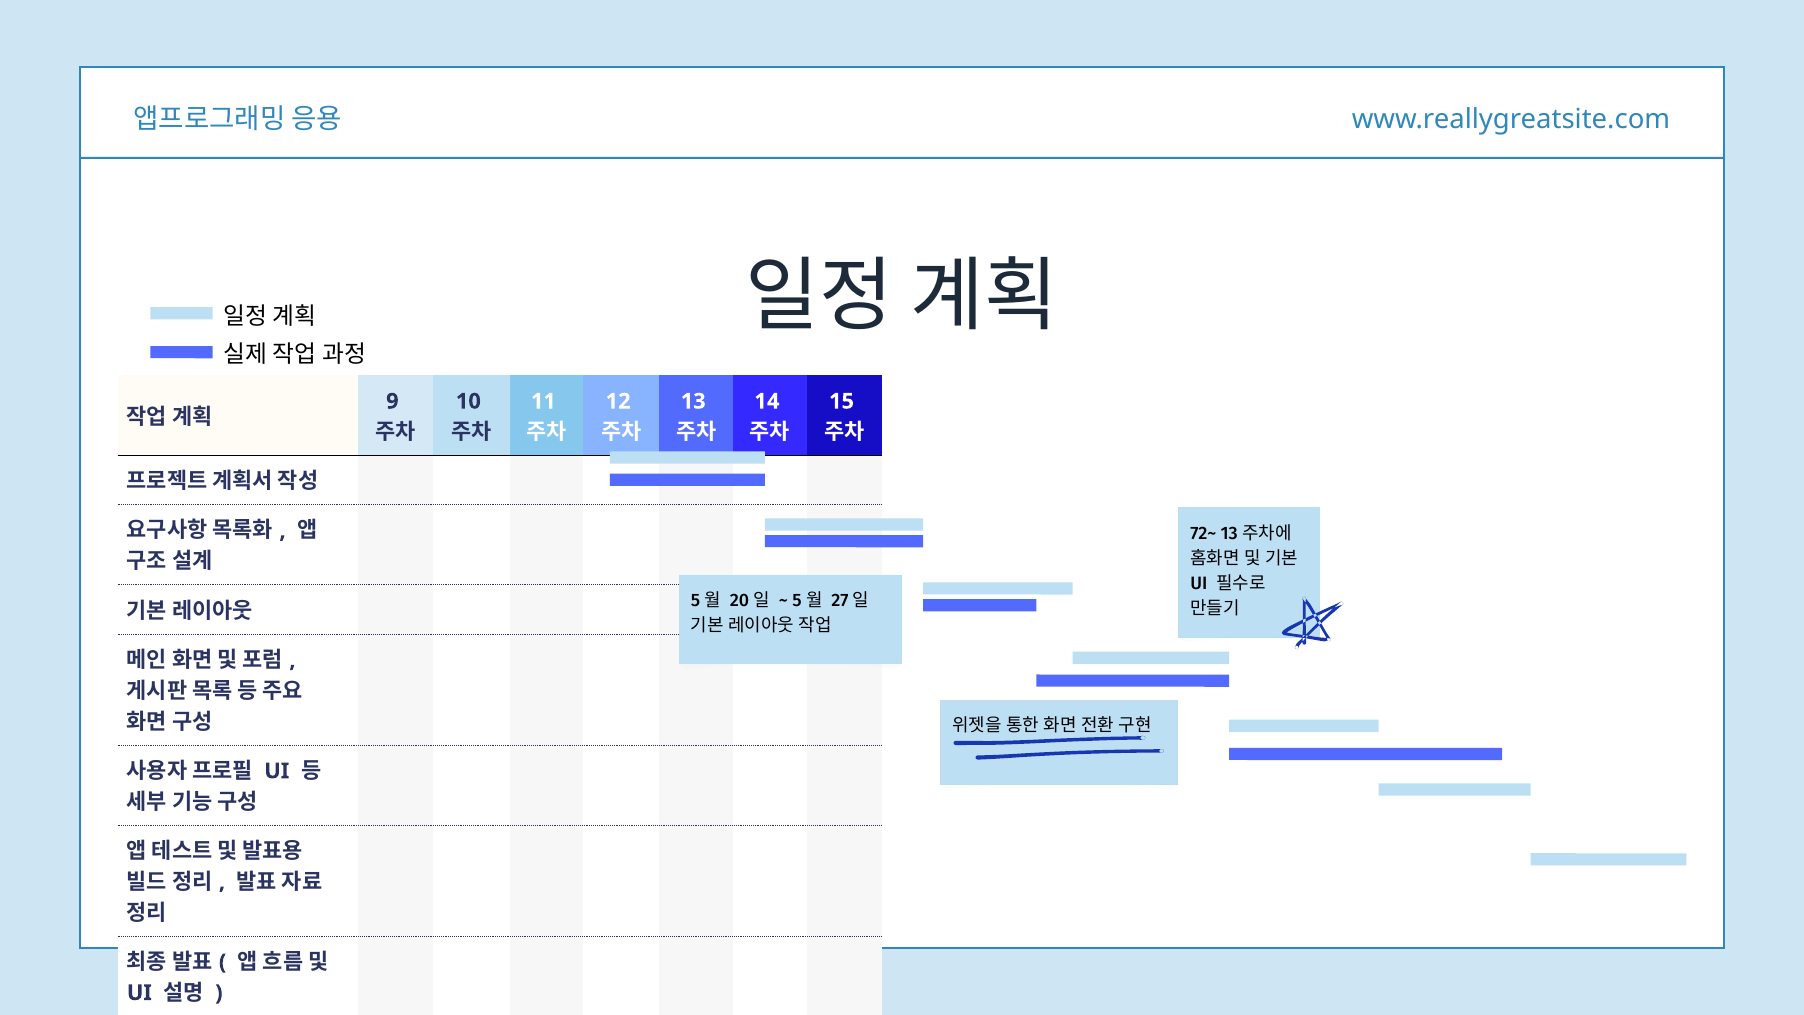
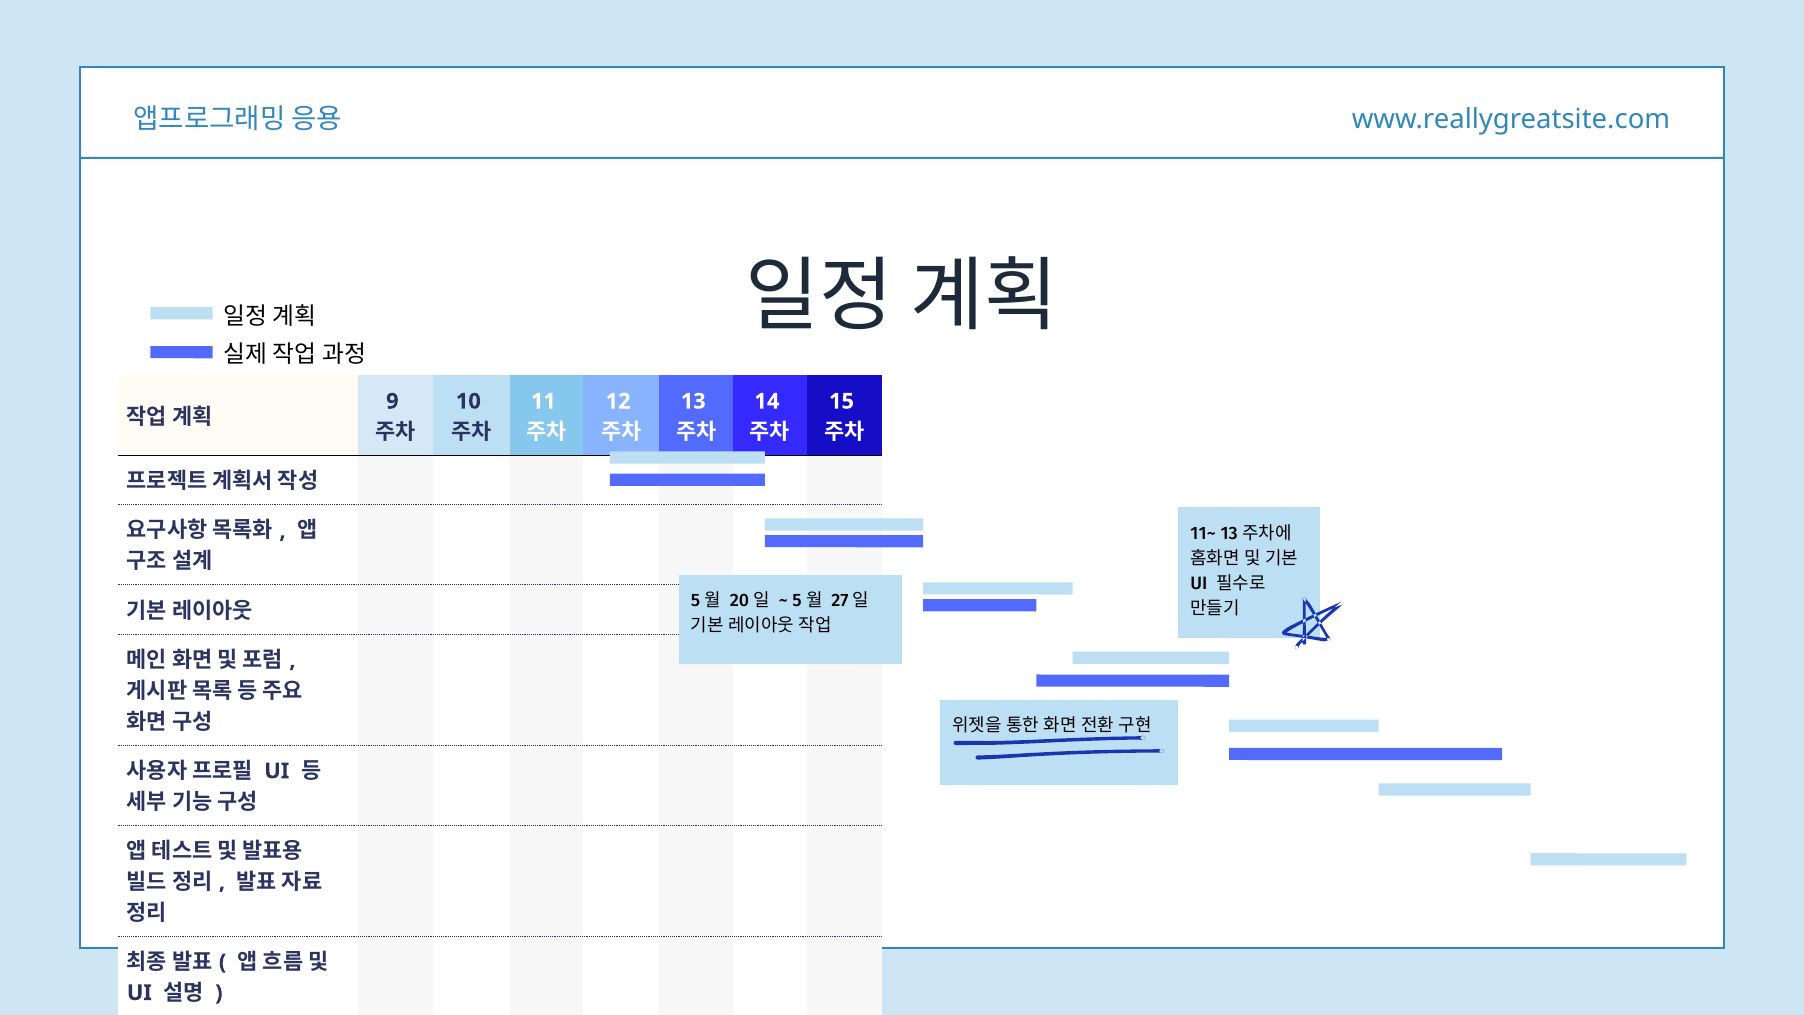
72~: 72~ -> 11~ (1203, 533)
